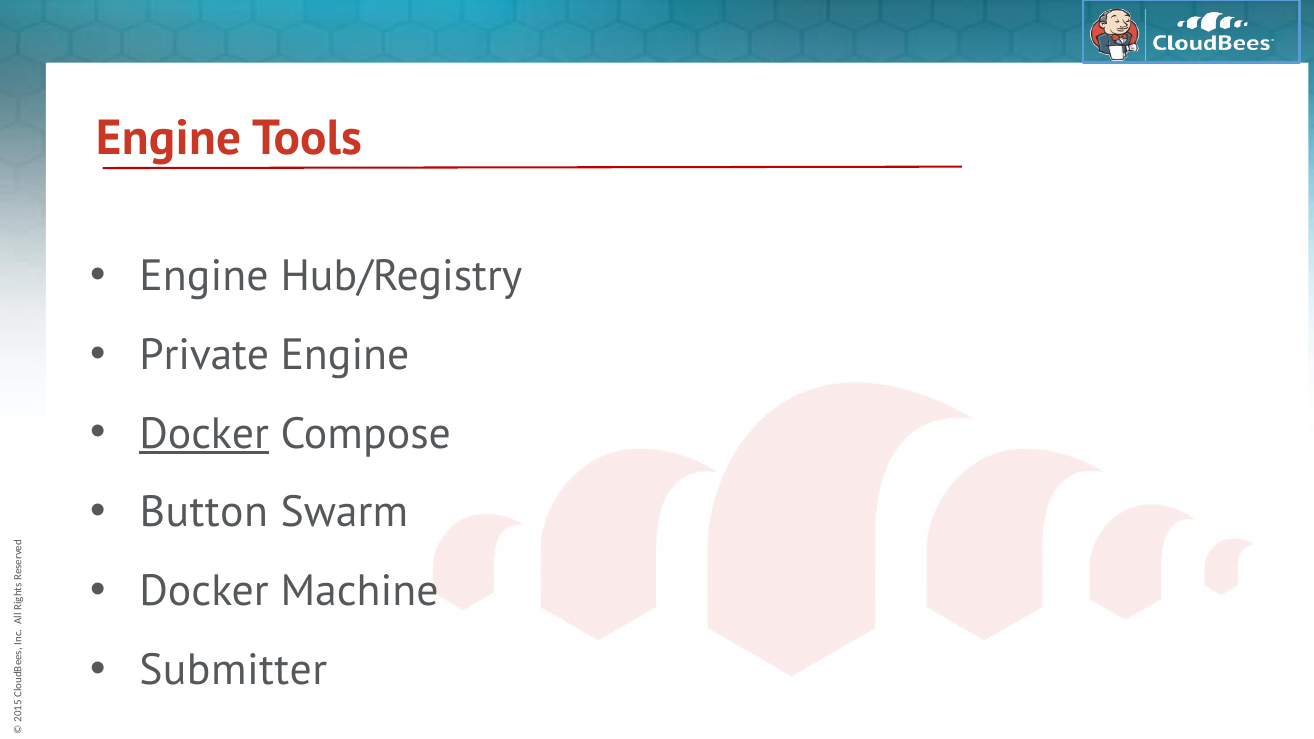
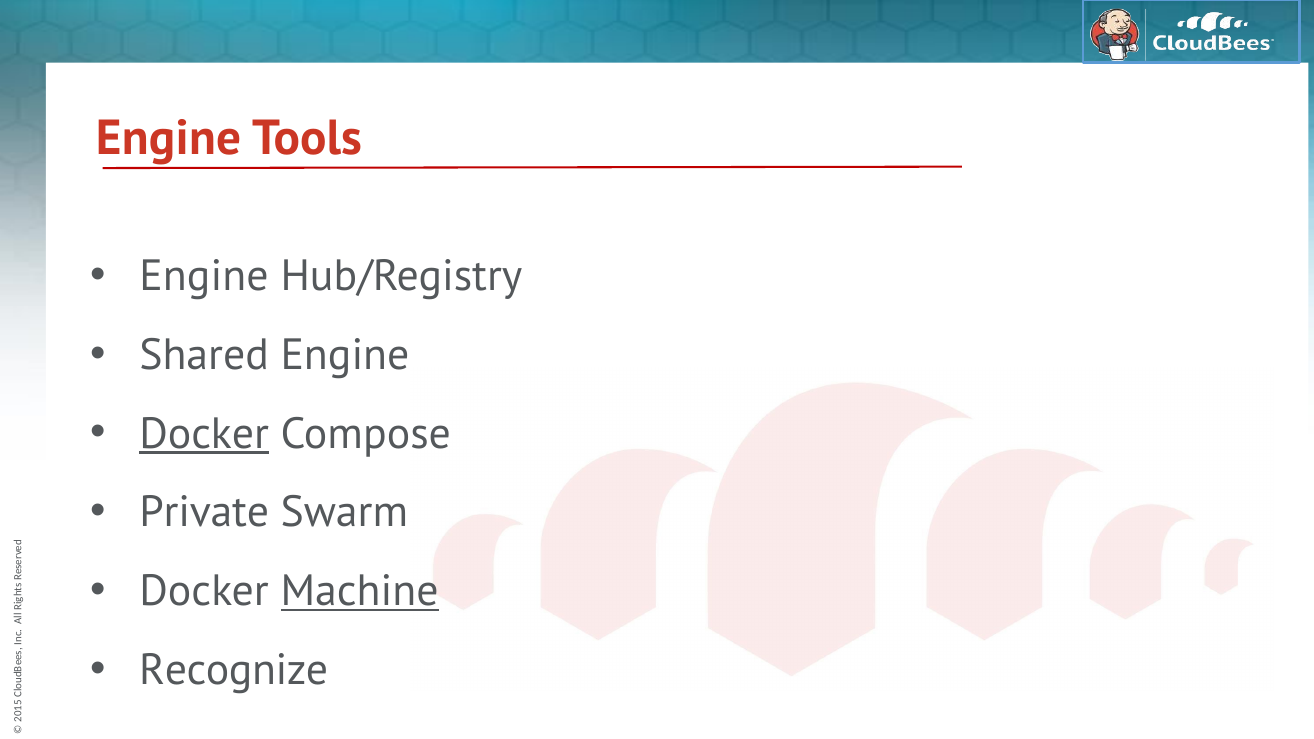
Private: Private -> Shared (204, 355)
Button: Button -> Private (204, 513)
Machine underline: none -> present (360, 591)
Submitter: Submitter -> Recognize (234, 670)
